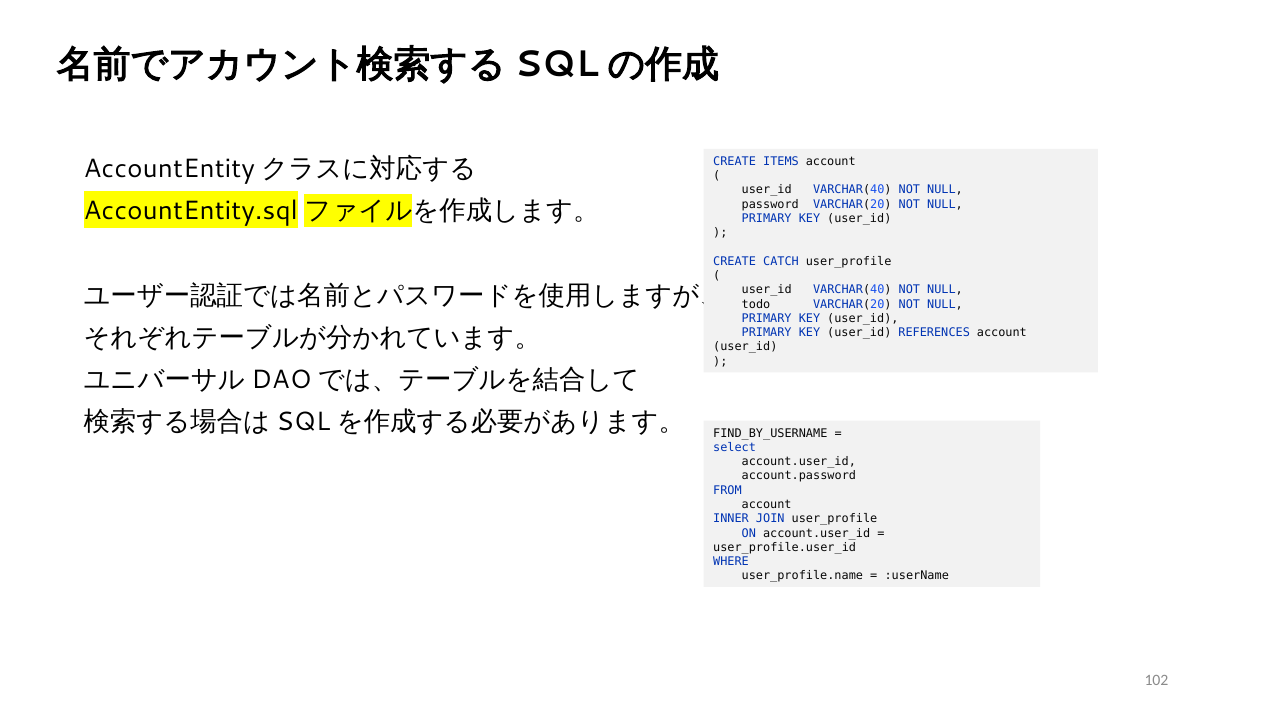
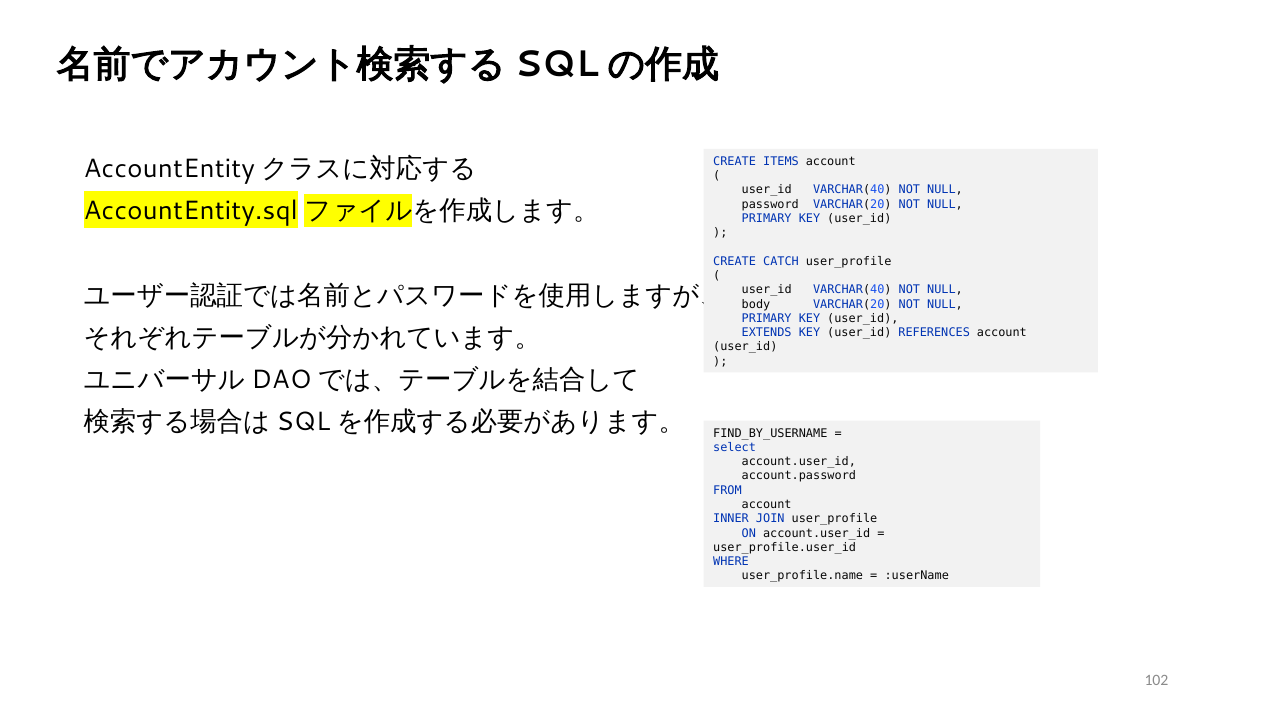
todo: todo -> body (756, 304)
PRIMARY: PRIMARY -> EXTENDS (767, 333)
